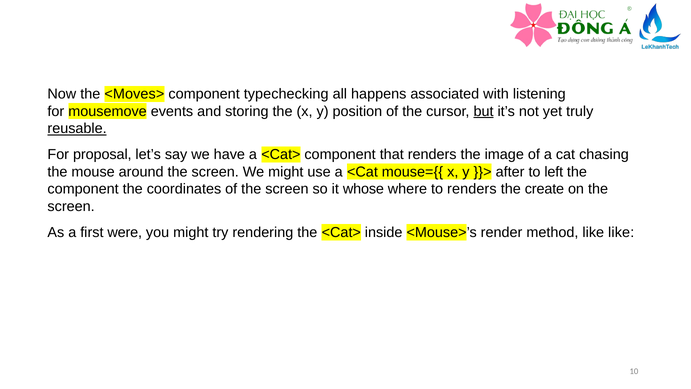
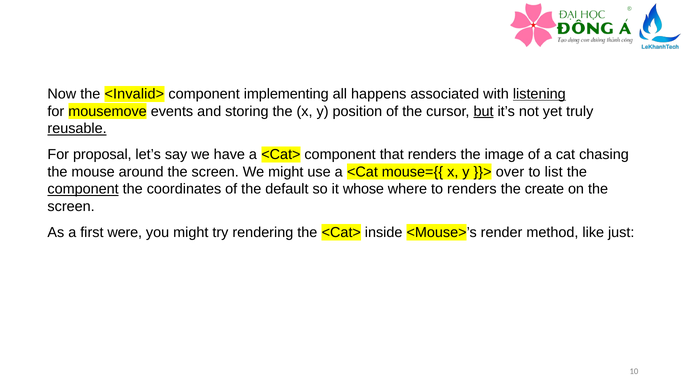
<Moves>: <Moves> -> <Invalid> (134, 94)
typechecking: typechecking -> implementing (286, 94)
listening underline: none -> present (539, 94)
after: after -> over (510, 172)
left: left -> list (554, 172)
component underline: none -> present (83, 189)
of the screen: screen -> default (287, 189)
like like: like -> just (621, 232)
